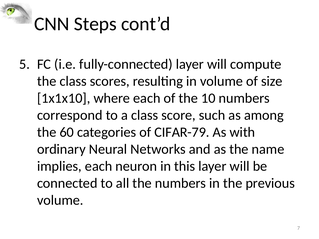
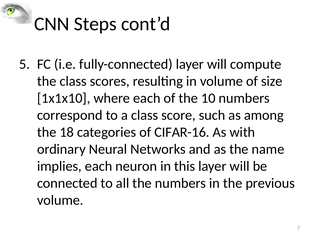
60: 60 -> 18 (67, 132)
CIFAR-79: CIFAR-79 -> CIFAR-16 (182, 132)
